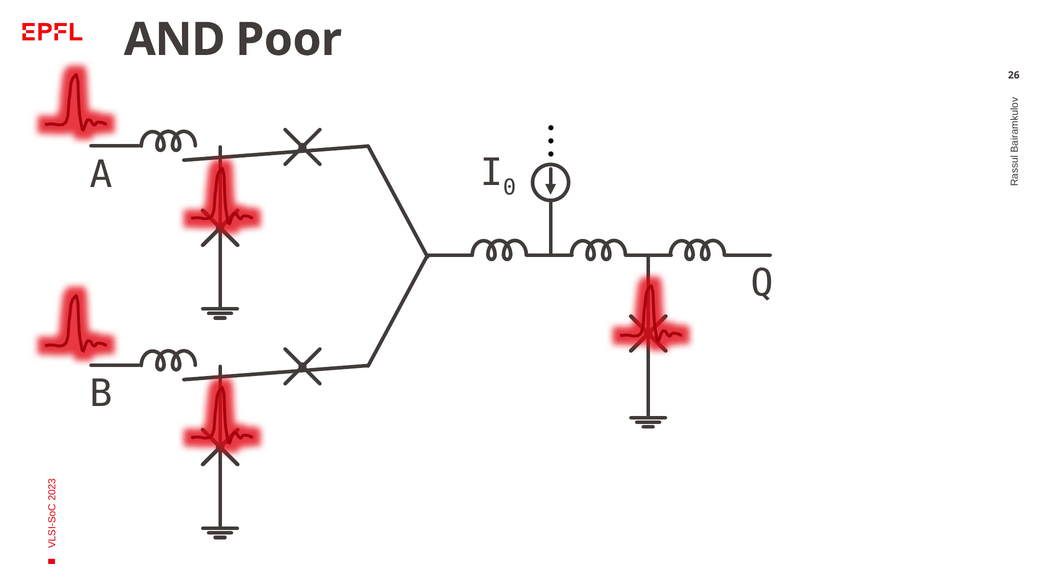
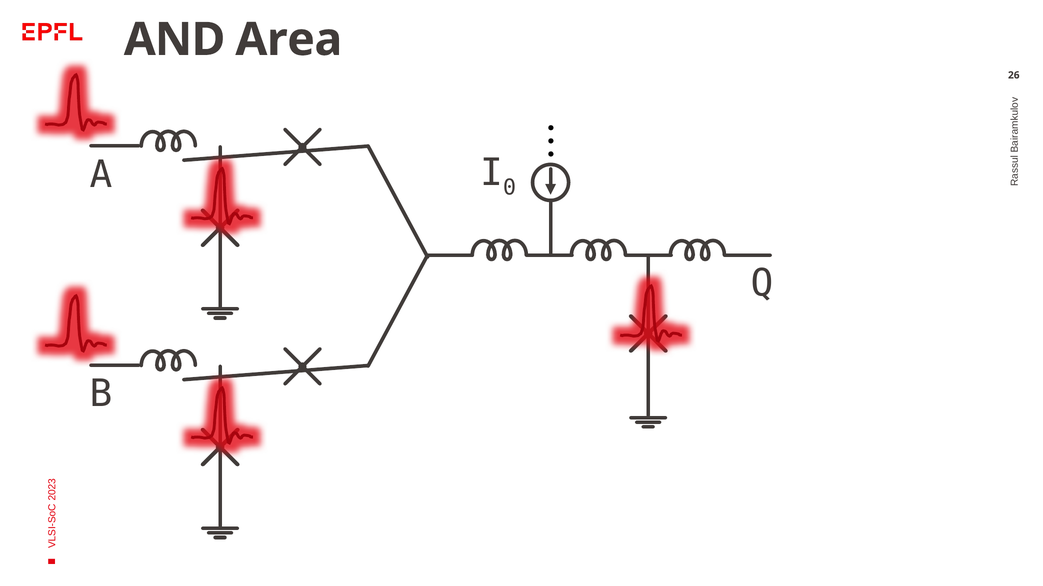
Poor: Poor -> Area (289, 40)
